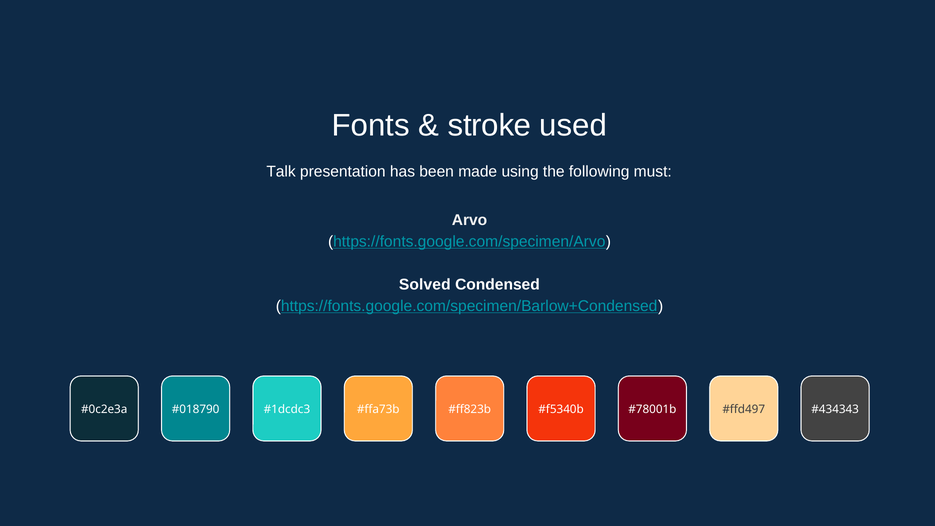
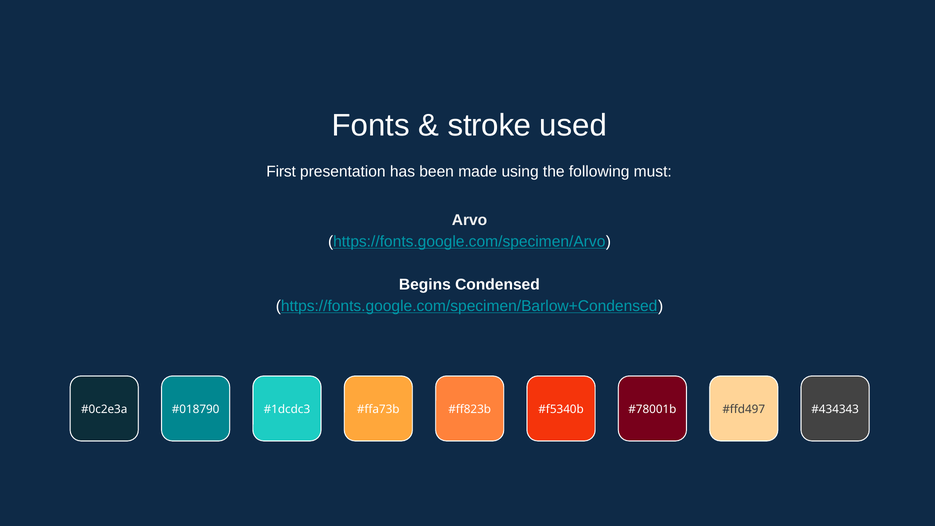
Talk: Talk -> First (281, 172)
Solved: Solved -> Begins (425, 284)
